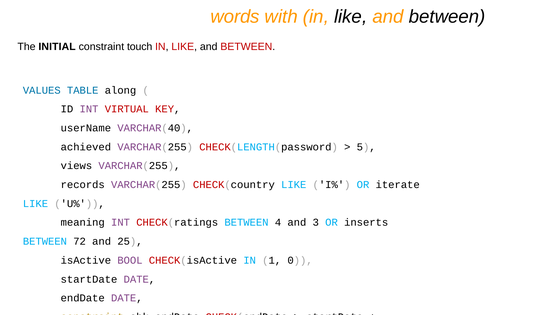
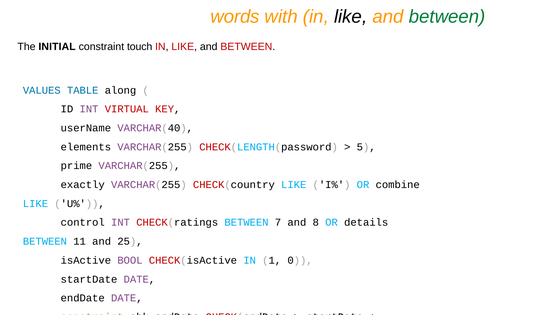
between colour: black -> green (447, 17)
achieved: achieved -> elements (86, 147)
views: views -> prime (76, 166)
records: records -> exactly (83, 185)
iterate: iterate -> combine (398, 185)
meaning: meaning -> control (83, 223)
BETWEEN 4: 4 -> 7 (278, 223)
3: 3 -> 8 (316, 223)
inserts: inserts -> details (366, 223)
72: 72 -> 11 (80, 241)
